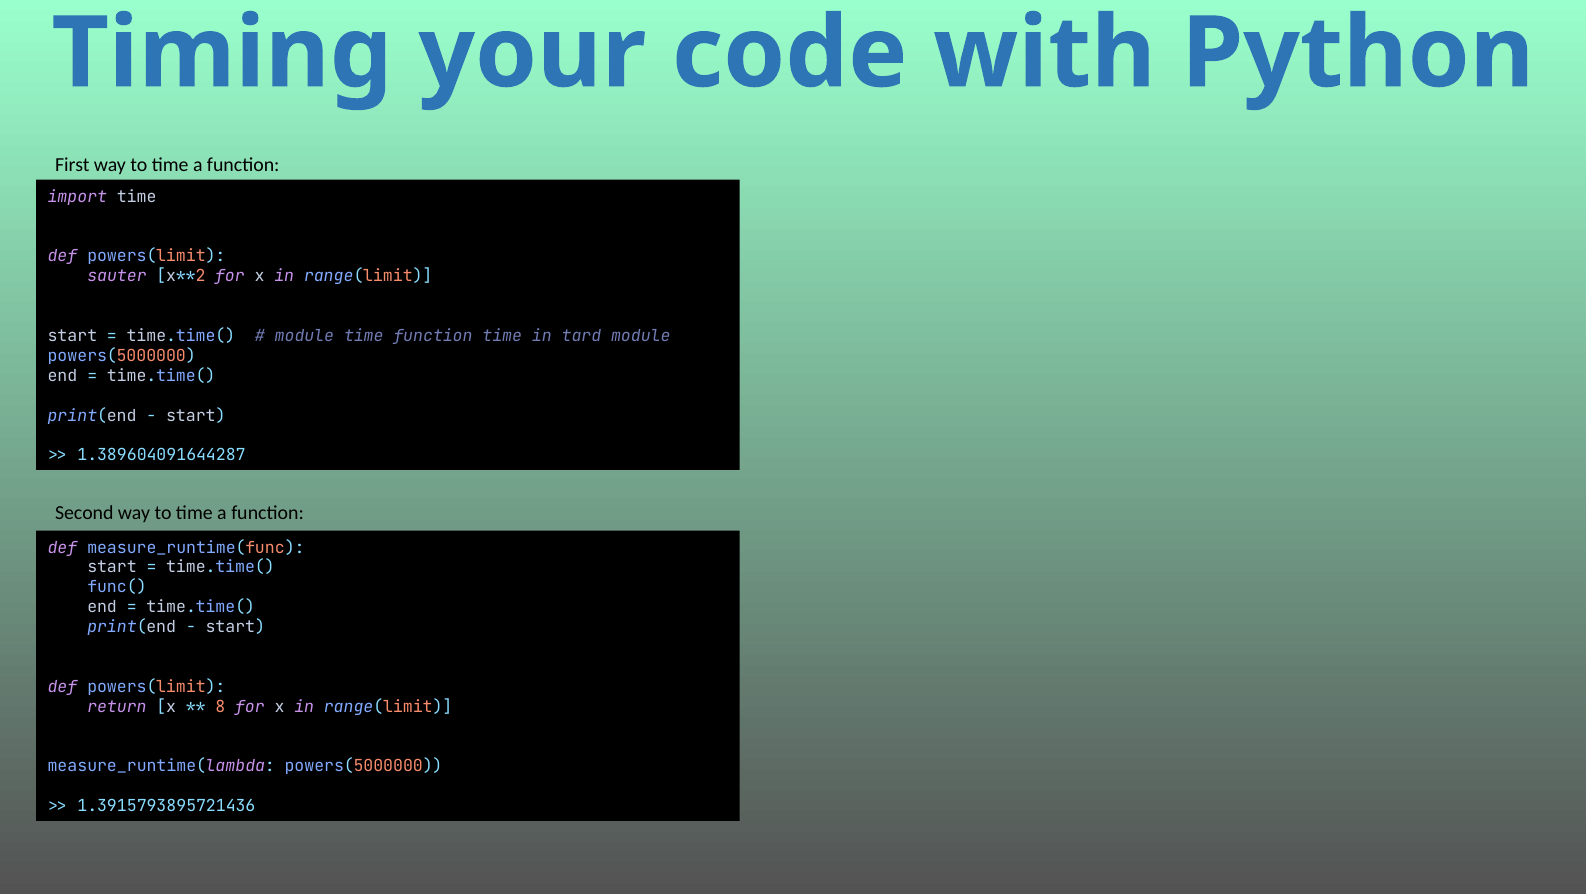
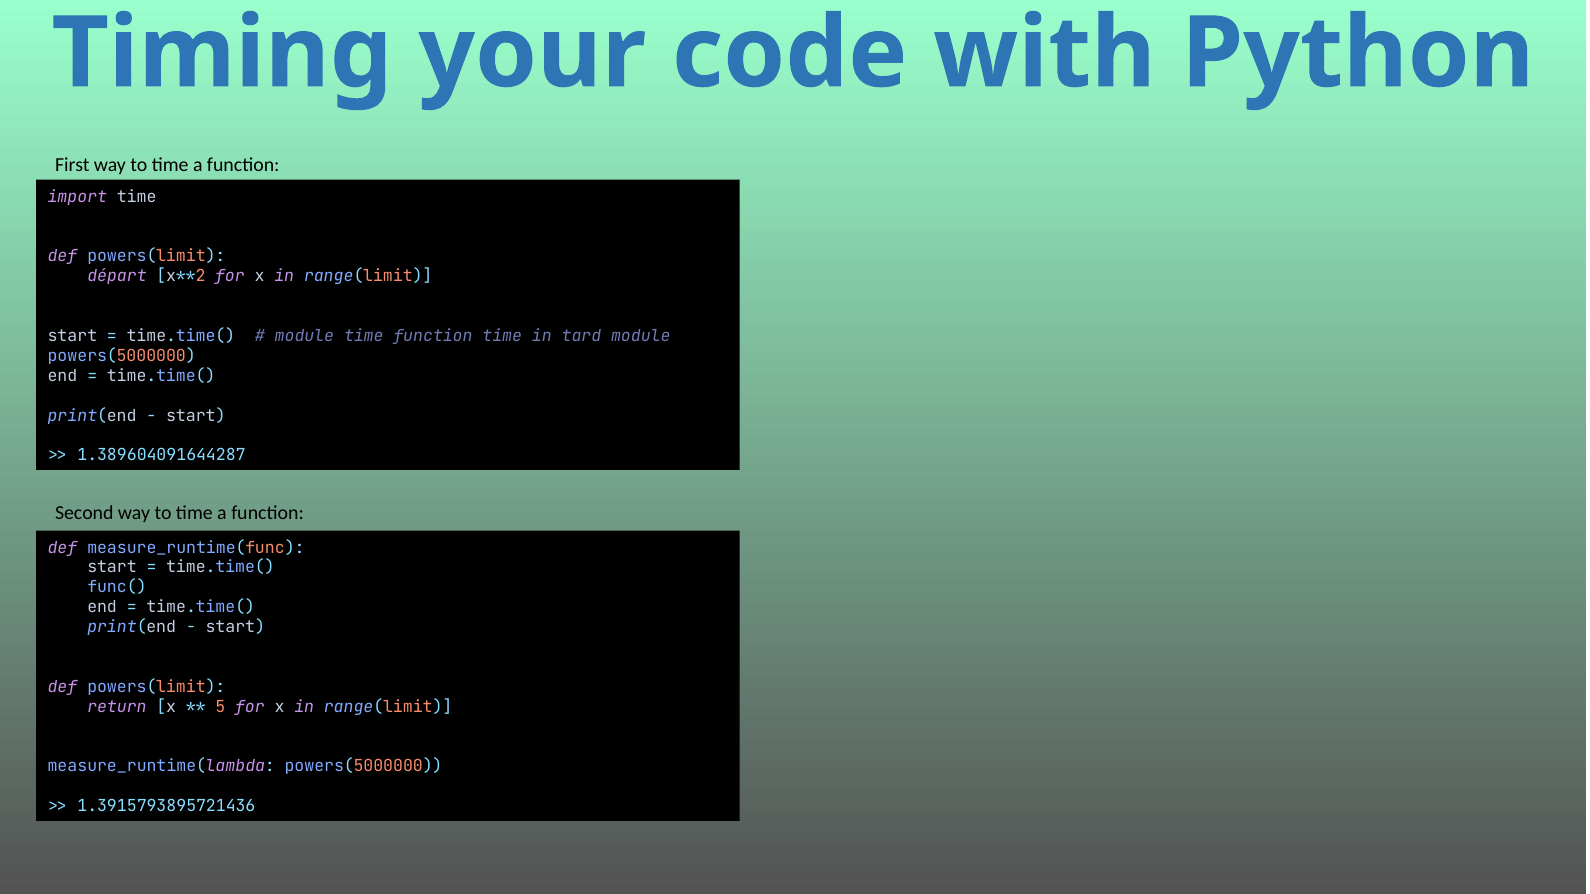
sauter: sauter -> départ (117, 276)
8: 8 -> 5 (220, 707)
